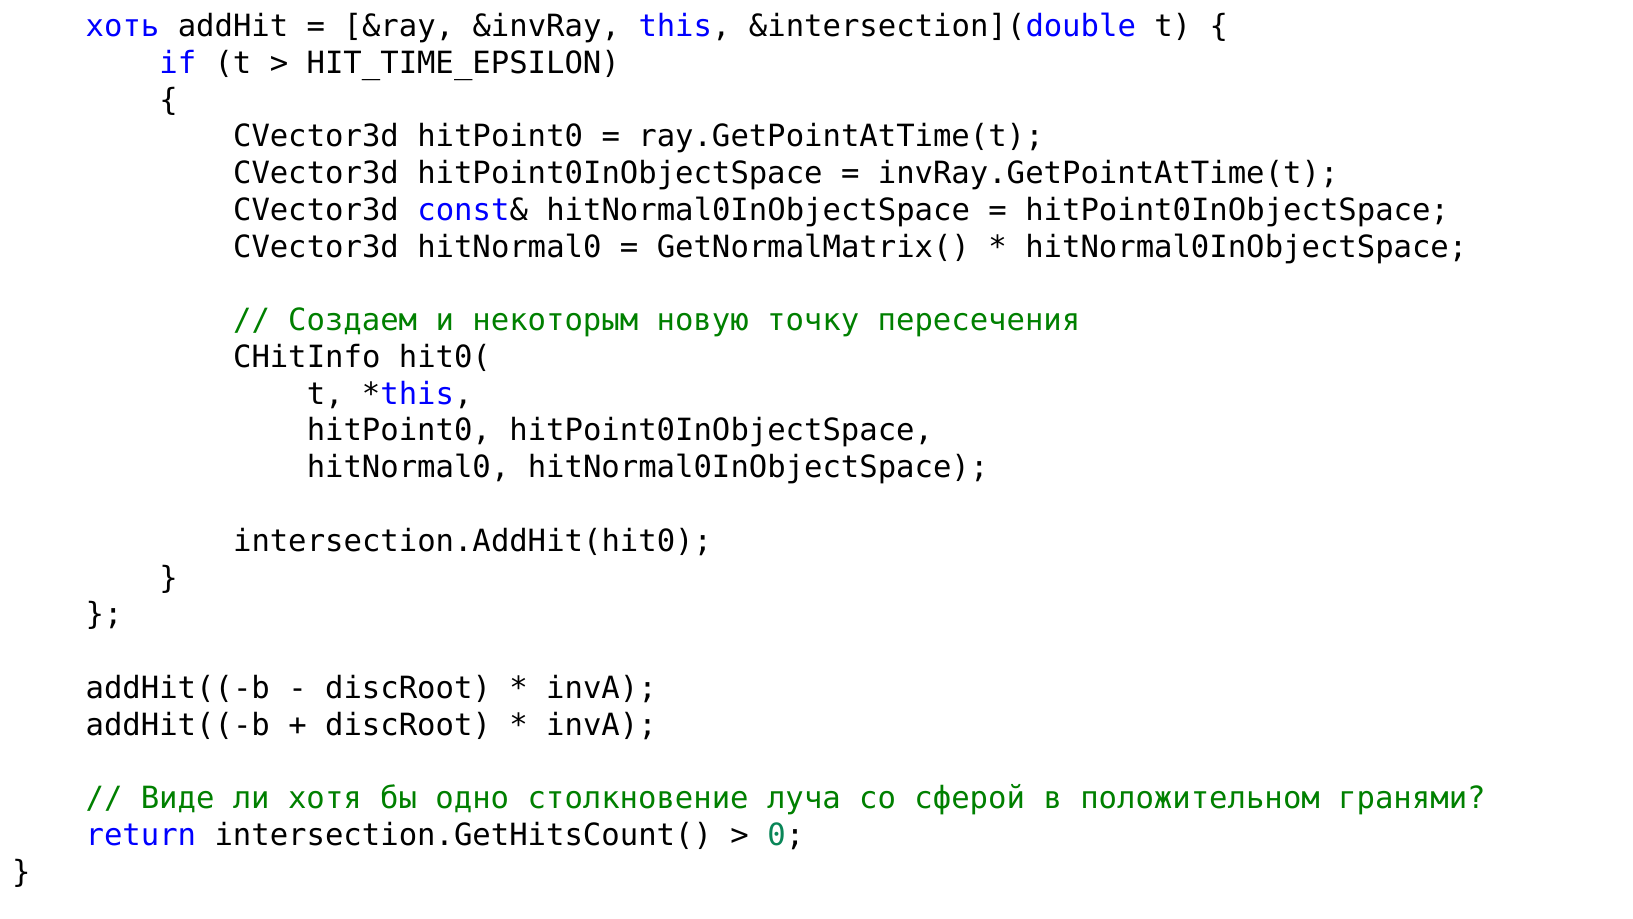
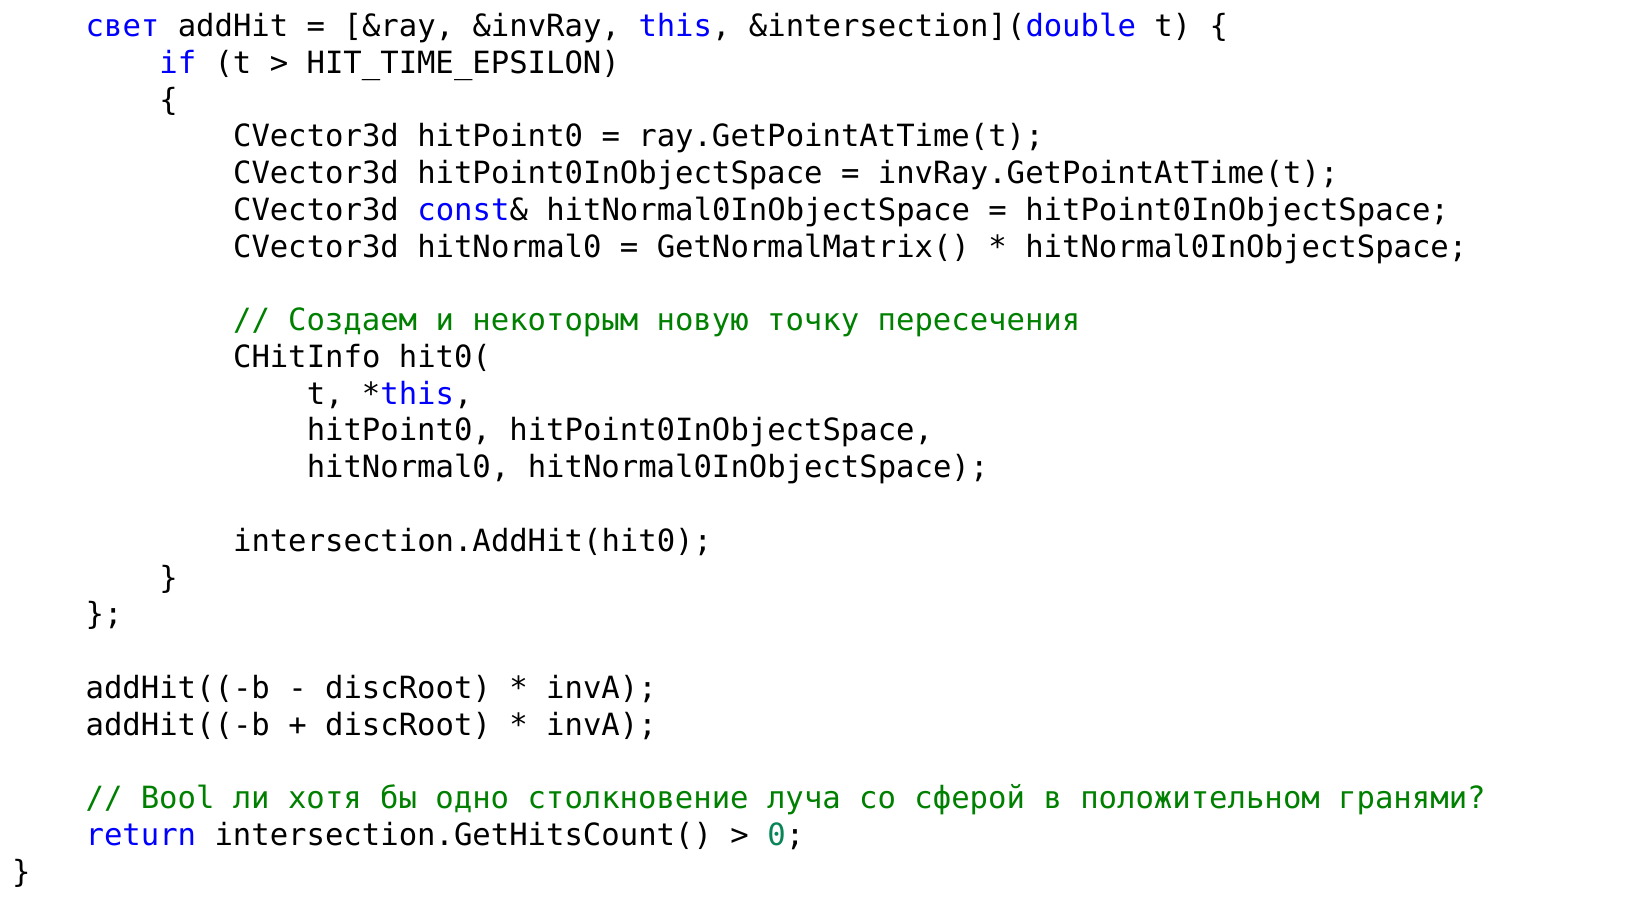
хоть: хоть -> свет (123, 26)
Виде: Виде -> Bool (178, 798)
